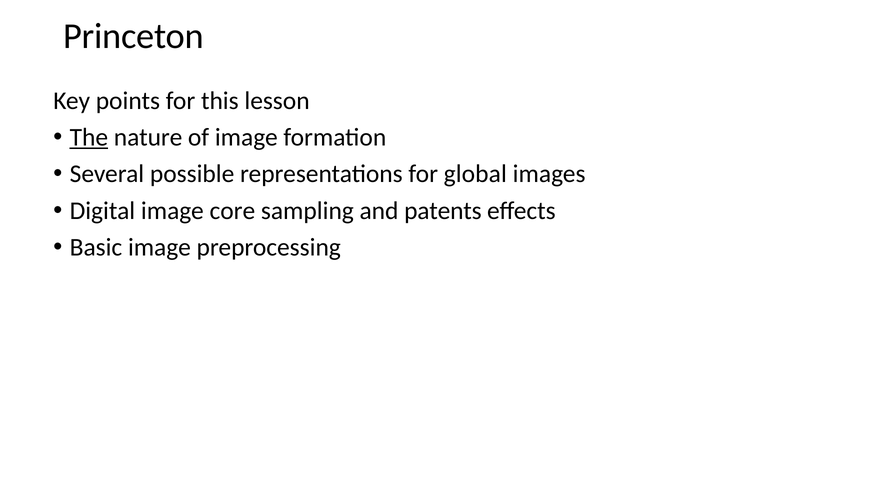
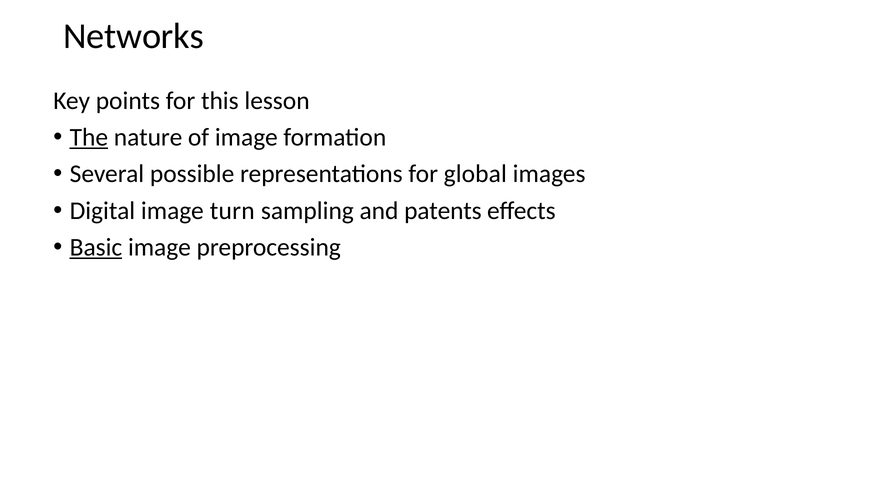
Princeton: Princeton -> Networks (134, 36)
core: core -> turn (232, 211)
Basic underline: none -> present (96, 247)
